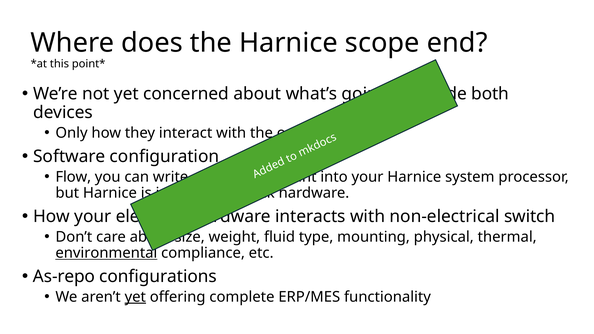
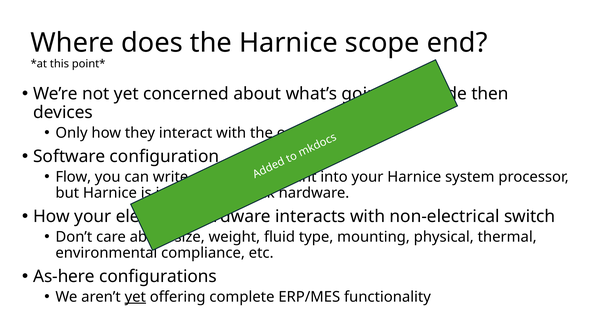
both: both -> then (490, 94)
environmental underline: present -> none (106, 253)
As-repo: As-repo -> As-here (64, 277)
